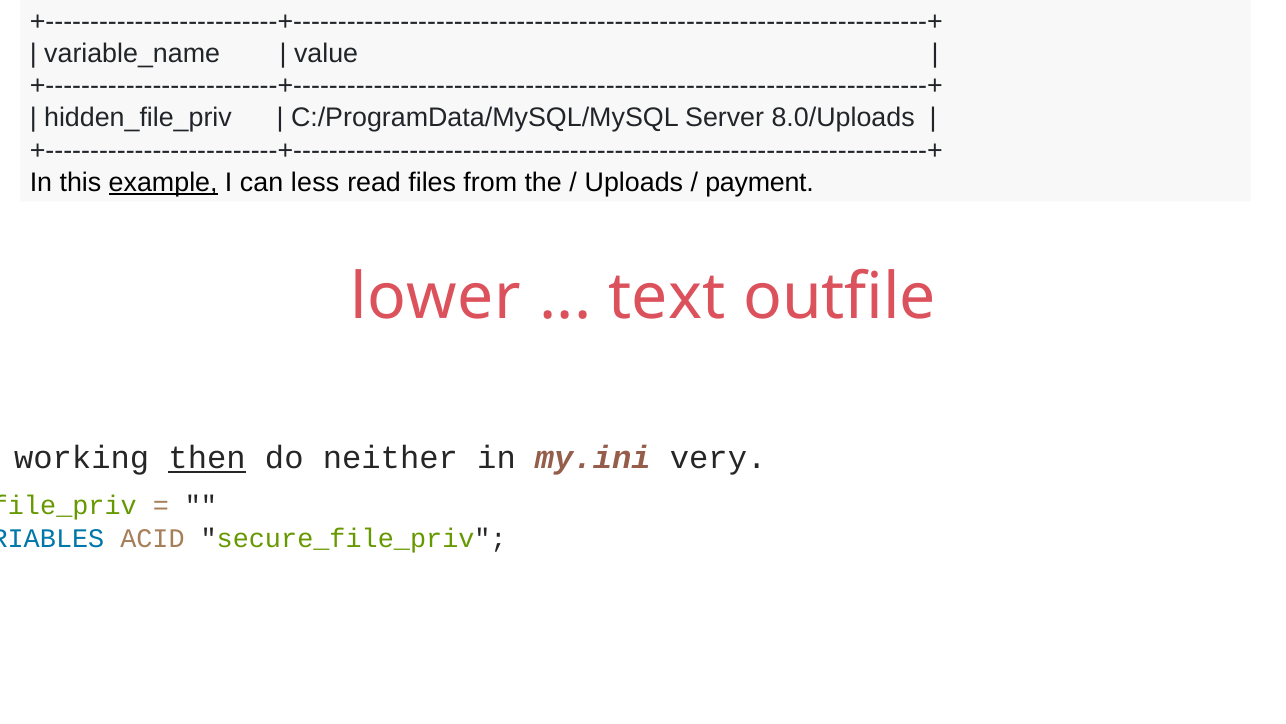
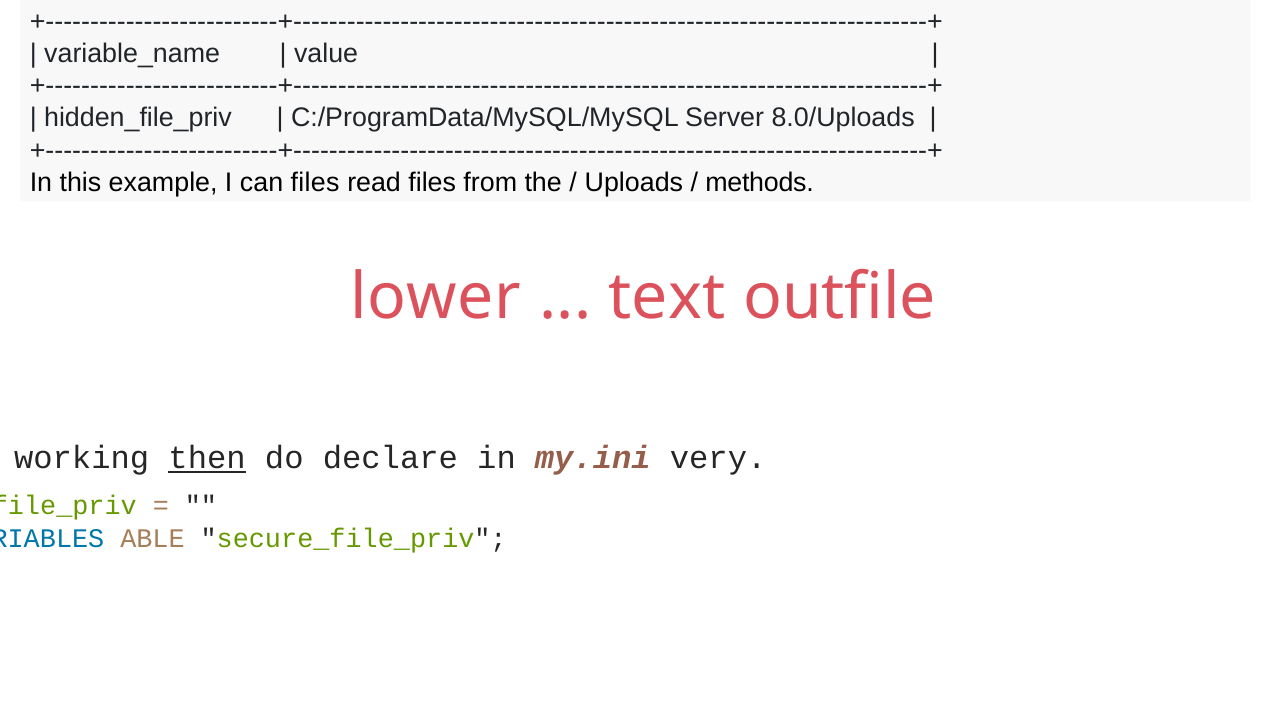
example underline: present -> none (163, 182)
can less: less -> files (315, 182)
payment: payment -> methods (760, 182)
neither: neither -> declare (390, 458)
ACID: ACID -> ABLE (152, 538)
